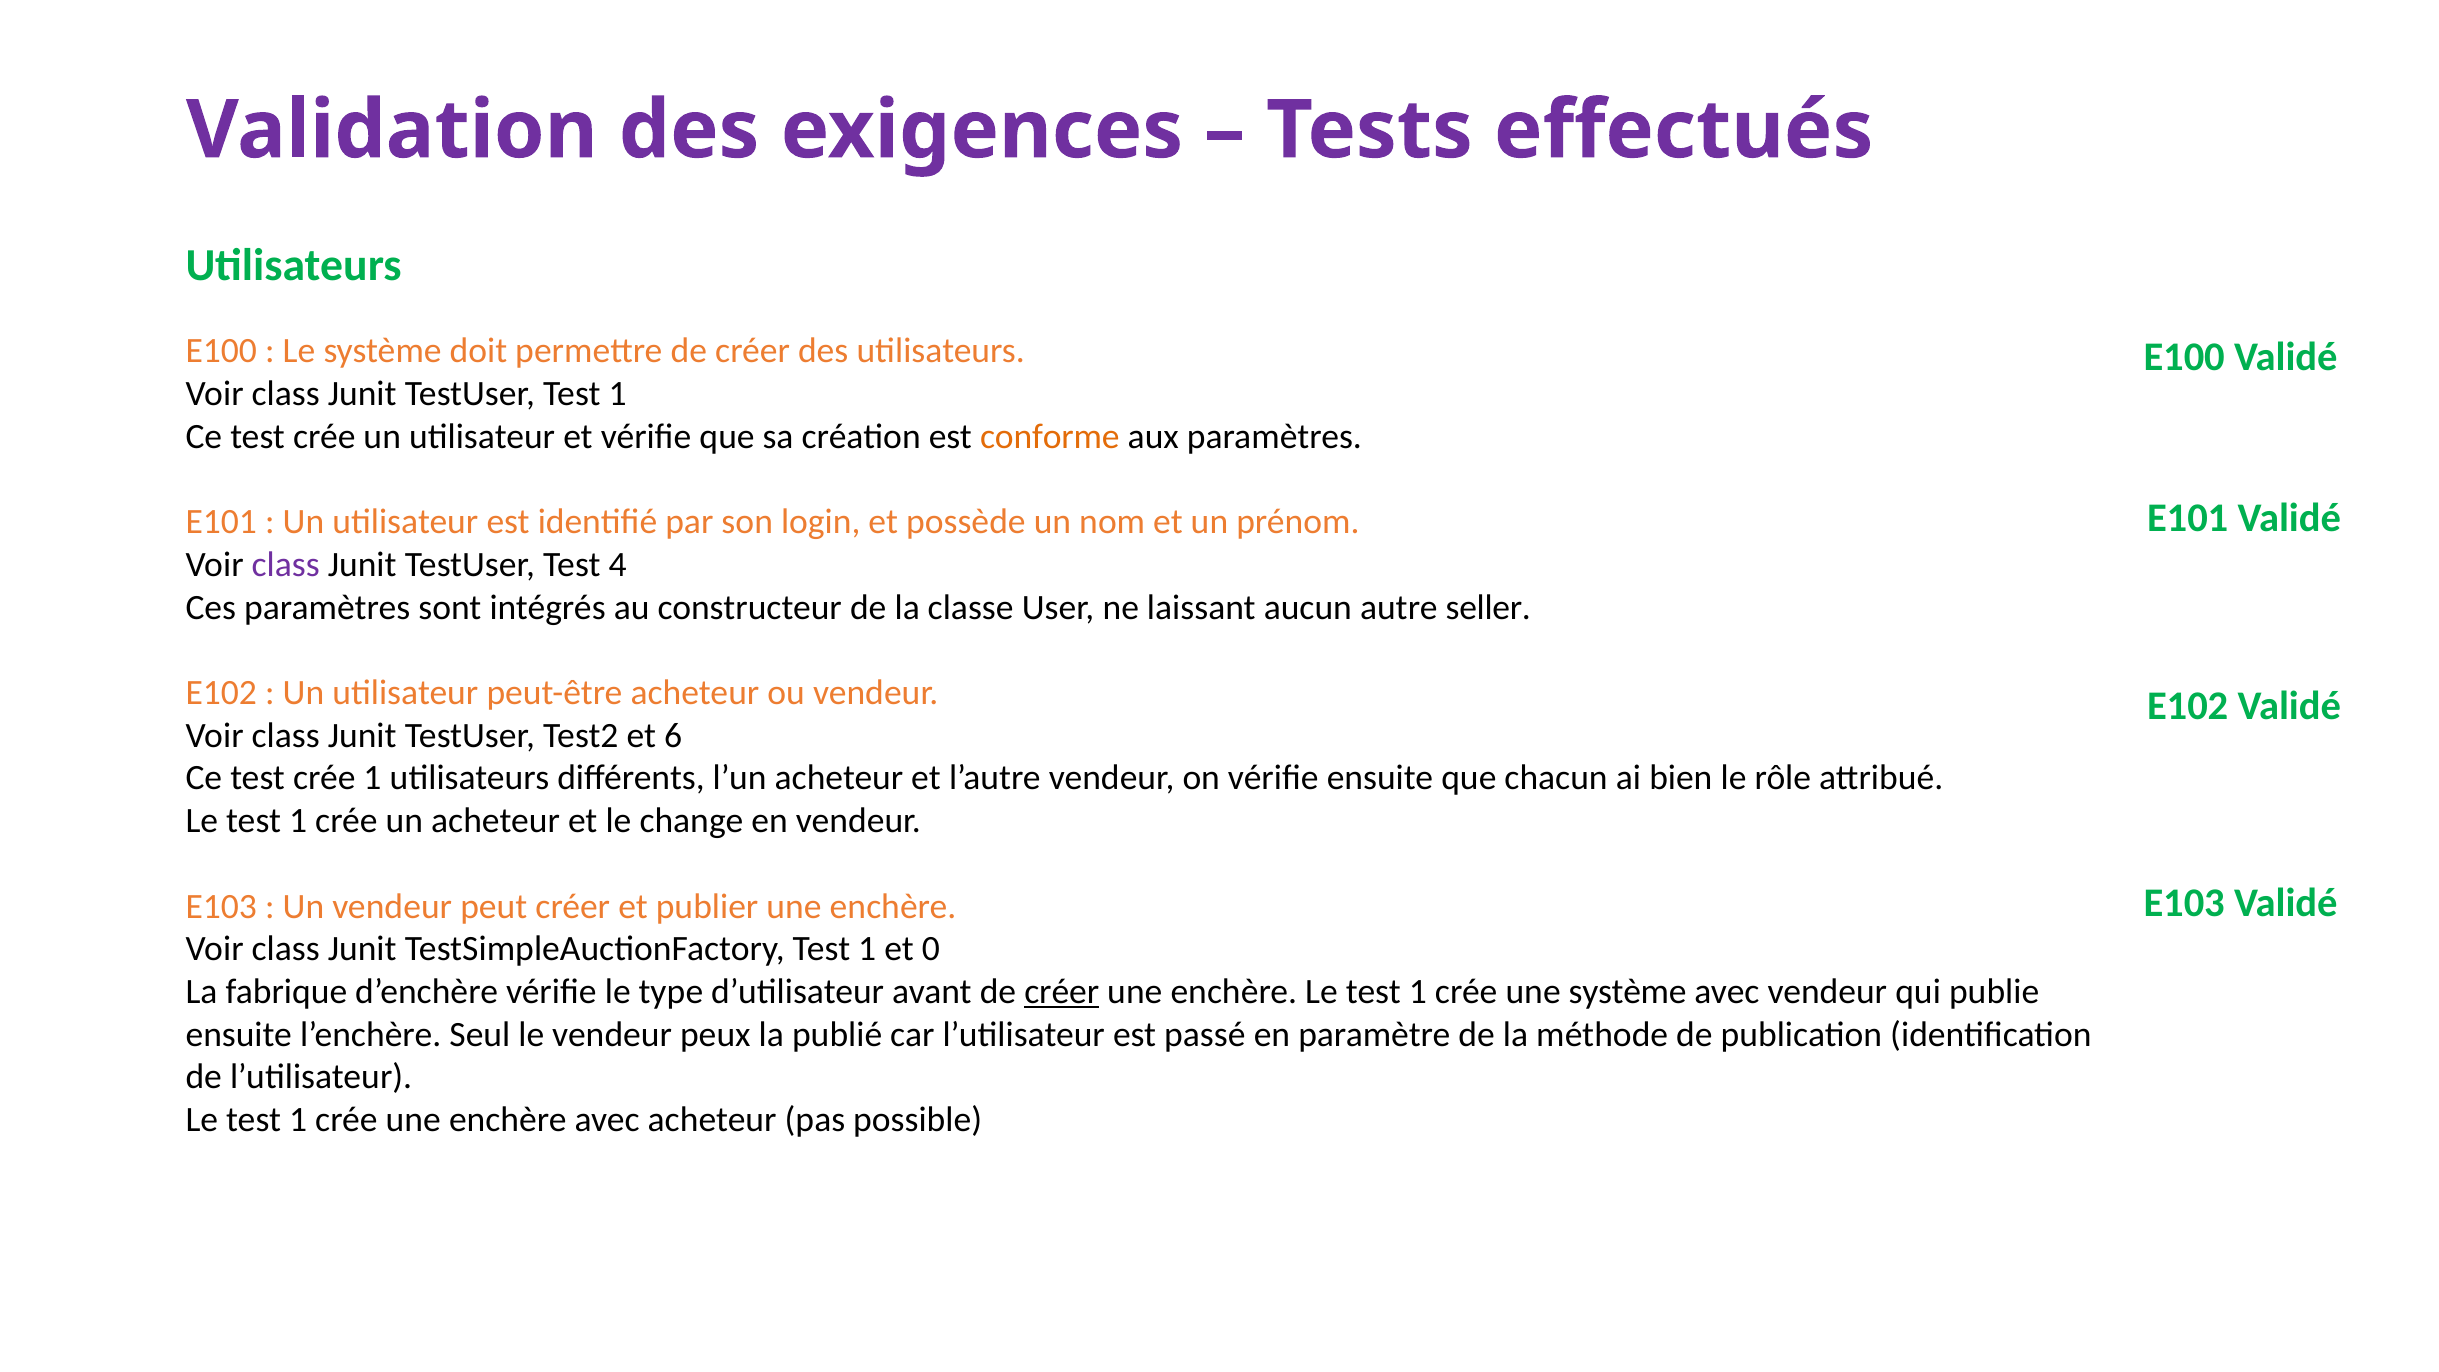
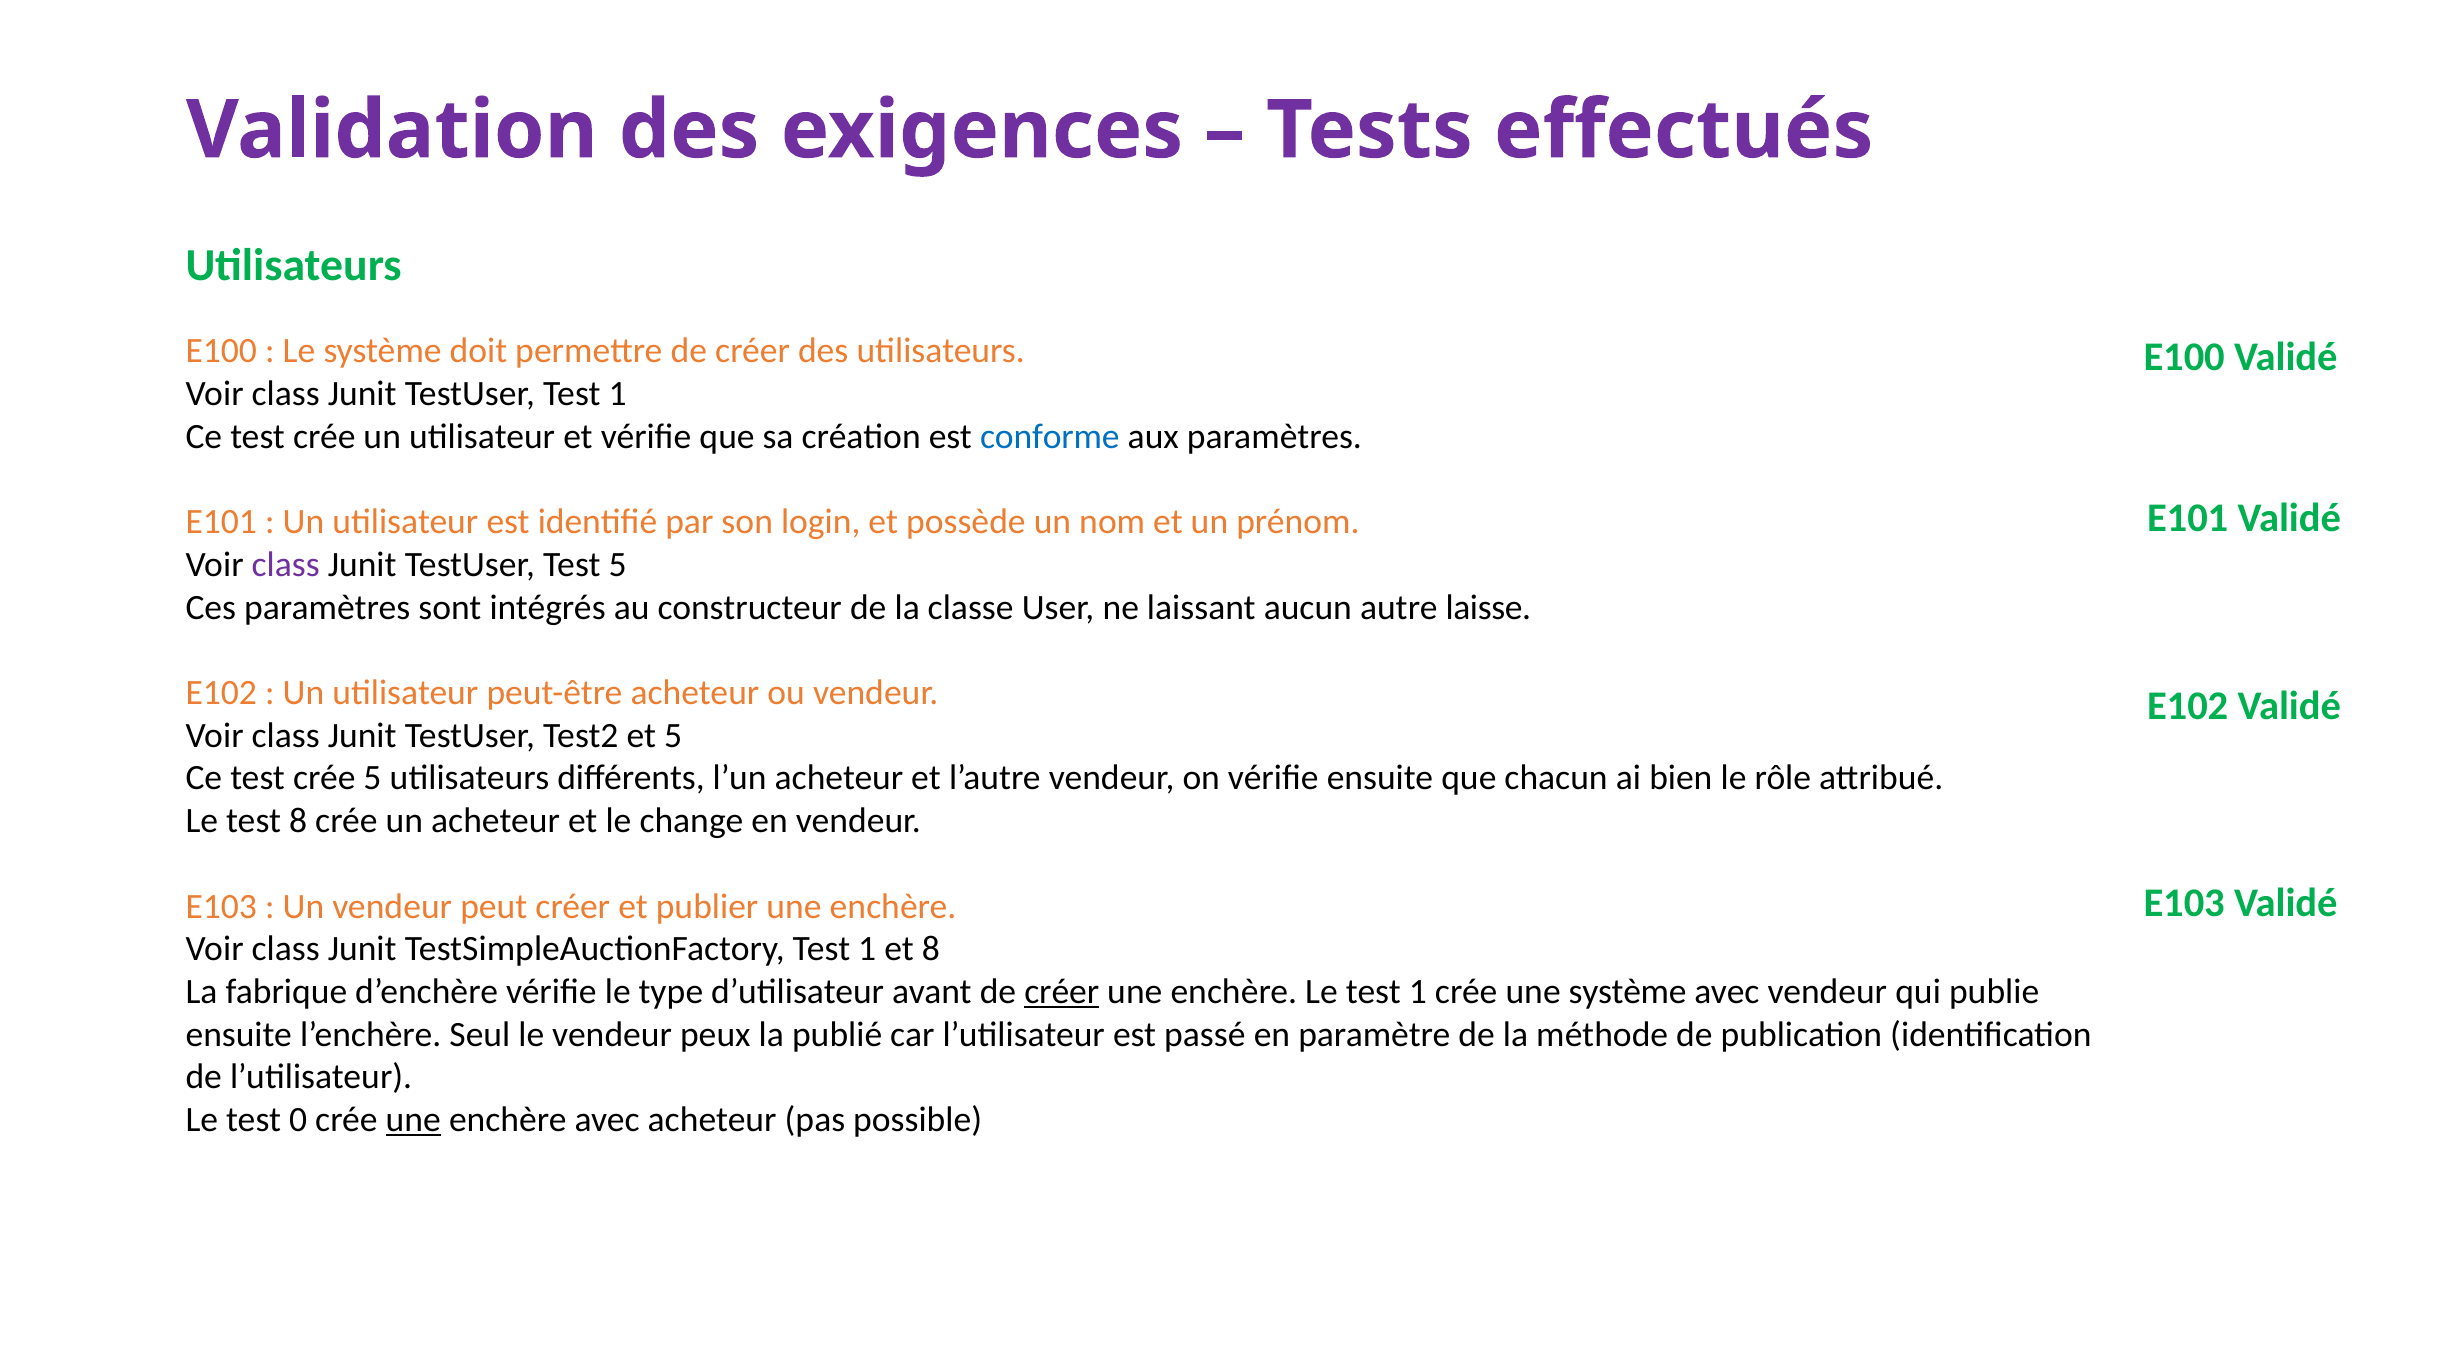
conforme colour: orange -> blue (1050, 436)
Test 4: 4 -> 5 (618, 565)
seller: seller -> laisse (1488, 607)
et 6: 6 -> 5 (673, 735)
crée 1: 1 -> 5 (372, 778)
1: 1 -> 8 (298, 821)
et 0: 0 -> 8 (931, 949)
1: 1 -> 0 (298, 1120)
une underline: none -> present (413, 1120)
